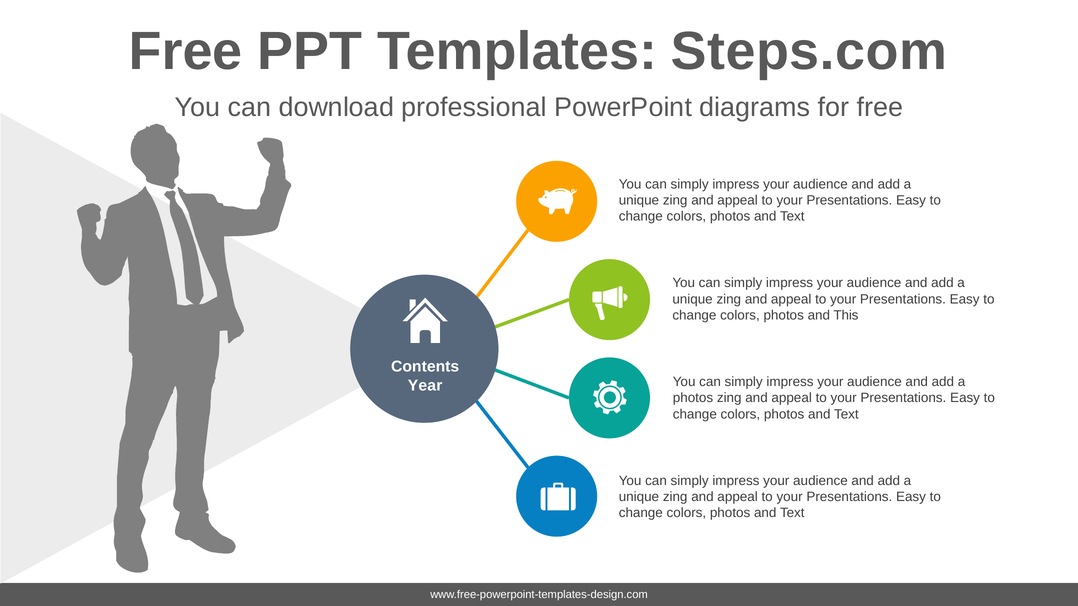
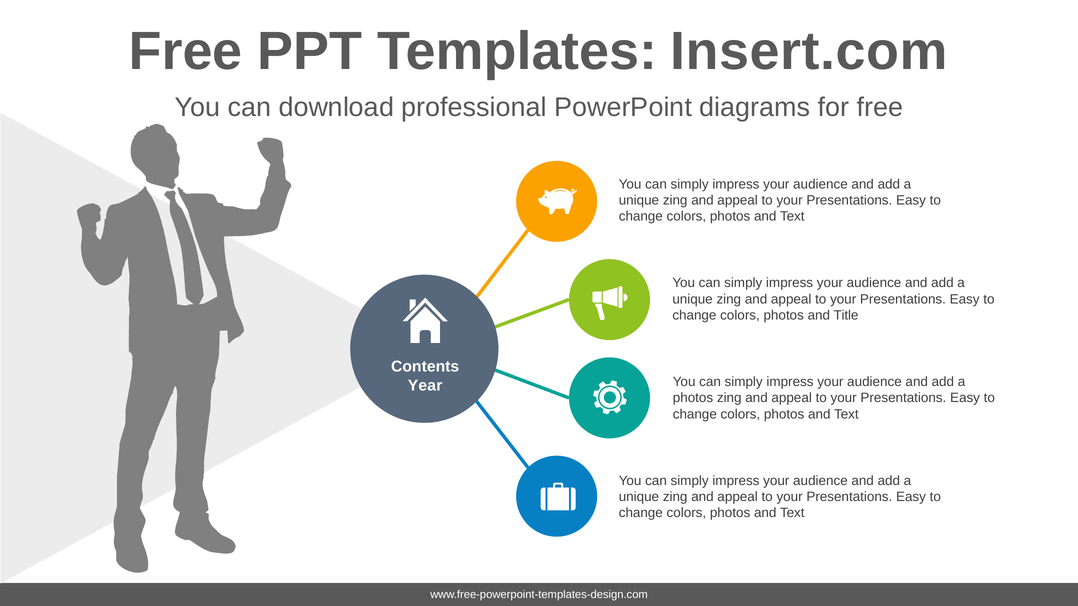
Steps.com: Steps.com -> Insert.com (809, 52)
This: This -> Title (846, 316)
